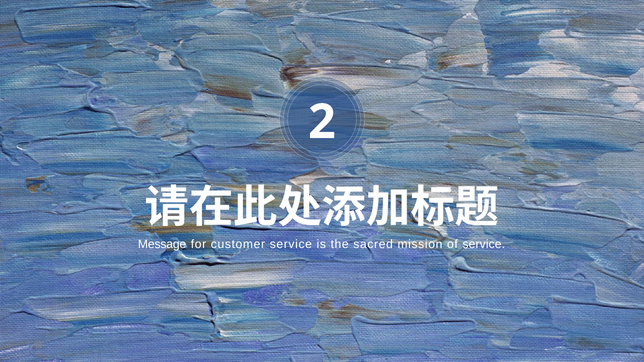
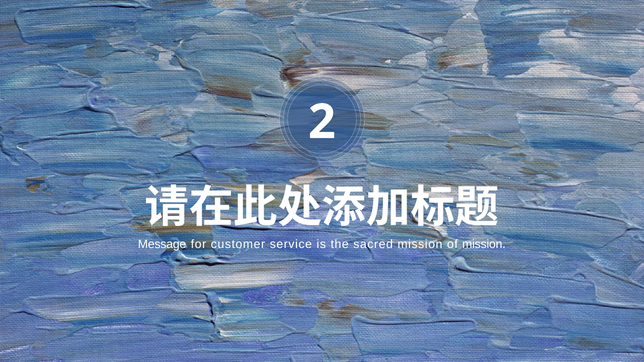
of service: service -> mission (484, 244)
